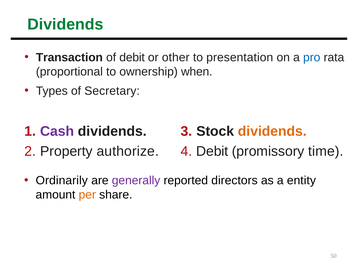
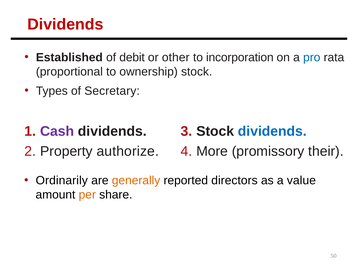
Dividends colour: green -> red (65, 24)
Transaction: Transaction -> Established (69, 58)
presentation: presentation -> incorporation (240, 58)
ownership when: when -> stock (197, 72)
dividends colour: orange -> blue (272, 132)
Debit: Debit -> More (212, 152)
time: time -> their (326, 152)
generally colour: purple -> orange (136, 181)
entity: entity -> value (301, 181)
